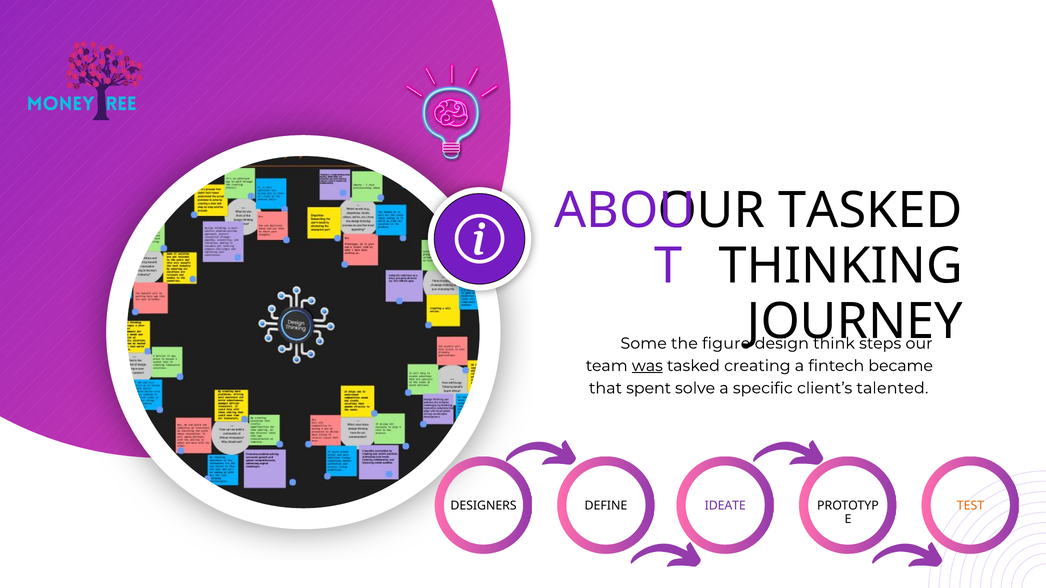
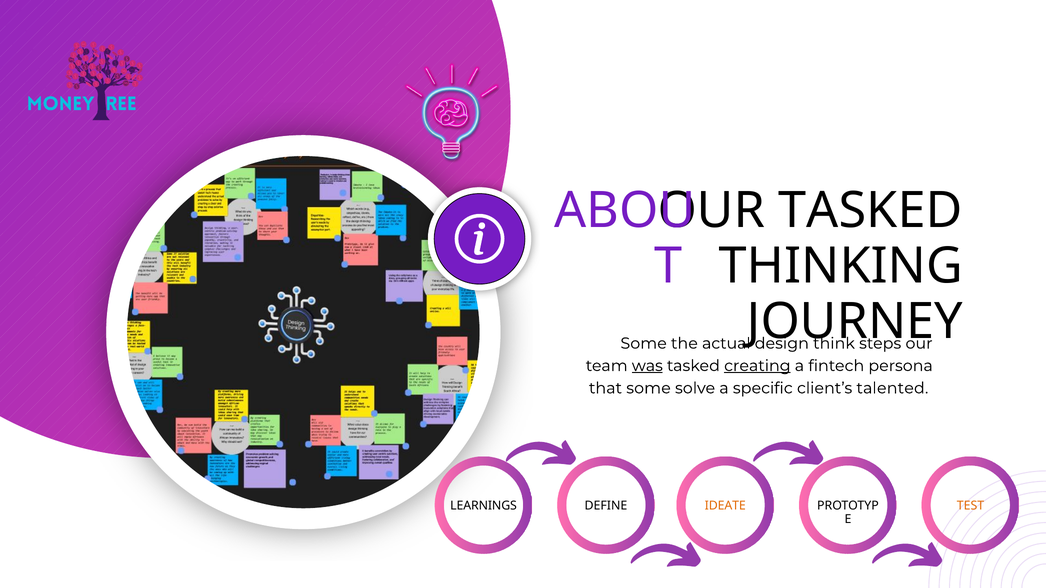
figure: figure -> actual (726, 344)
creating underline: none -> present (757, 366)
became: became -> persona (901, 366)
that spent: spent -> some (649, 388)
DESIGNERS: DESIGNERS -> LEARNINGS (484, 506)
IDEATE colour: purple -> orange (725, 506)
